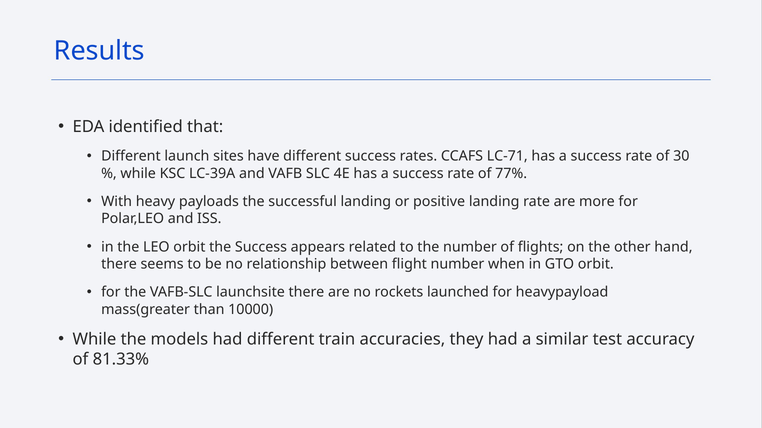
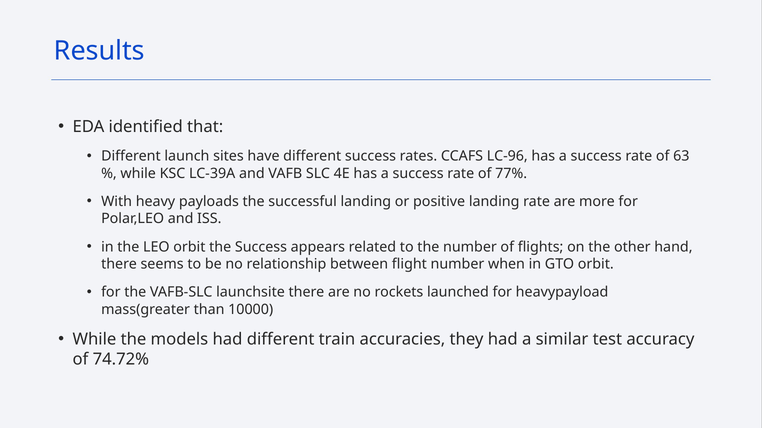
LC-71: LC-71 -> LC-96 (507, 156)
30: 30 -> 63 (681, 156)
81.33%: 81.33% -> 74.72% (121, 360)
